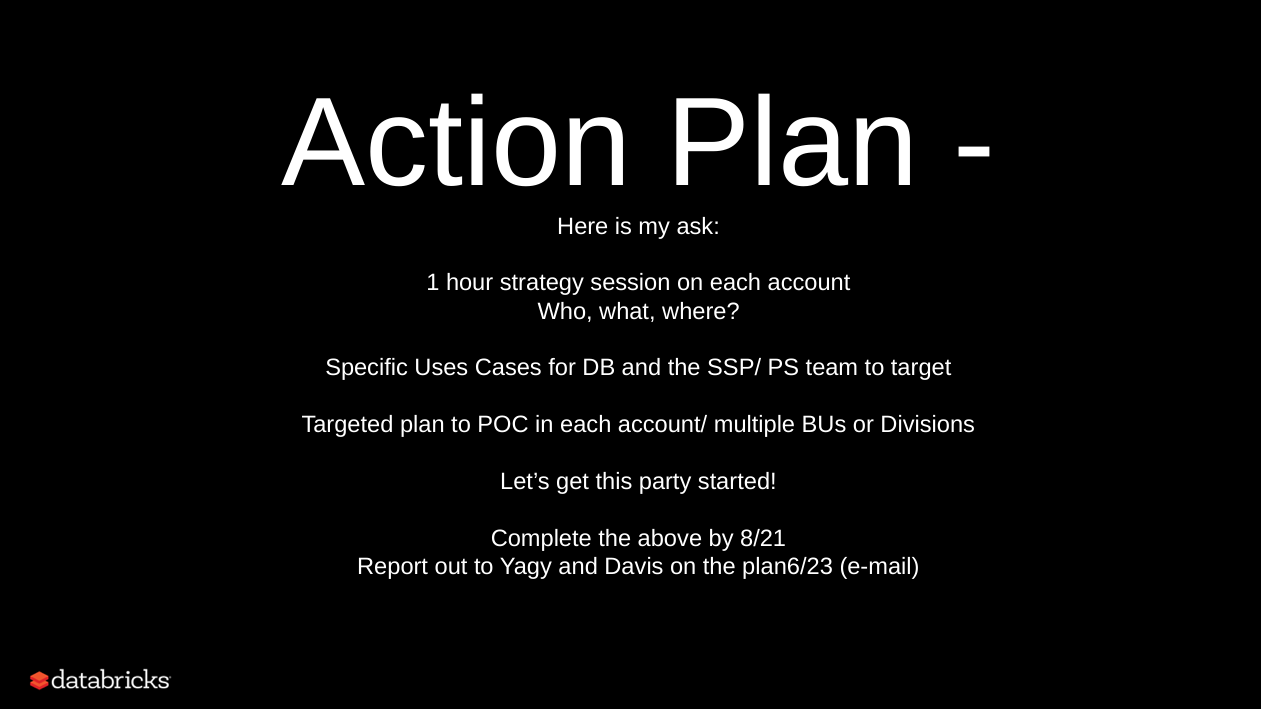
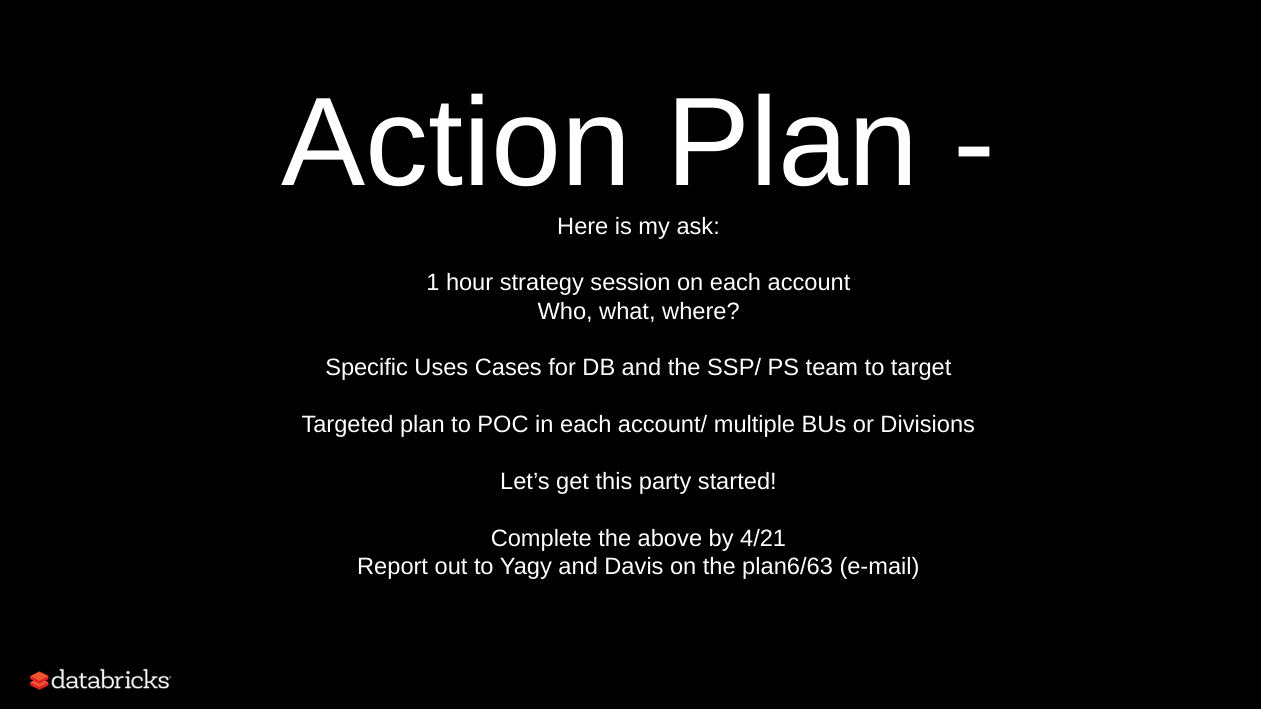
8/21: 8/21 -> 4/21 (763, 539)
plan6/23: plan6/23 -> plan6/63 (788, 567)
